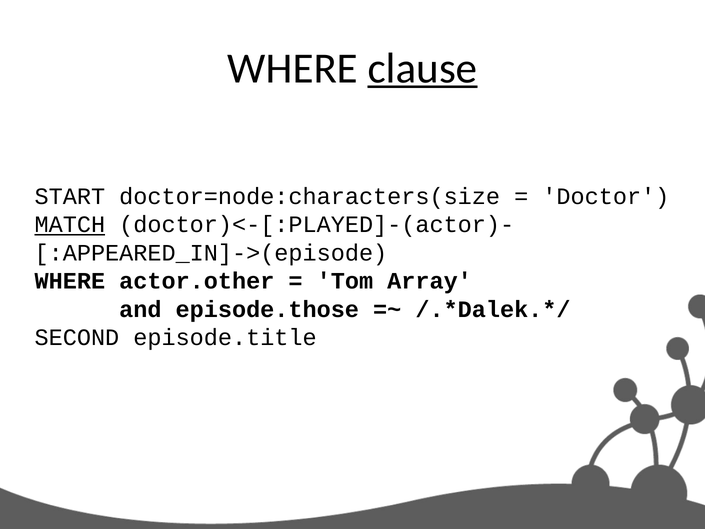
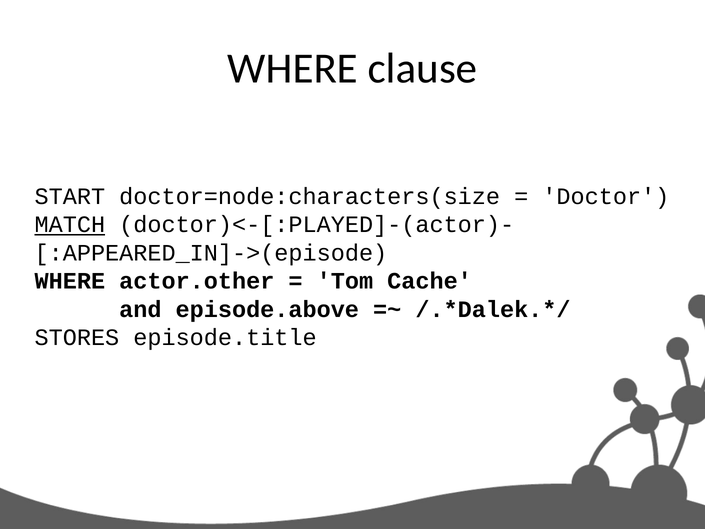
clause underline: present -> none (422, 68)
Array: Array -> Cache (430, 281)
episode.those: episode.those -> episode.above (267, 309)
SECOND: SECOND -> STORES (77, 337)
